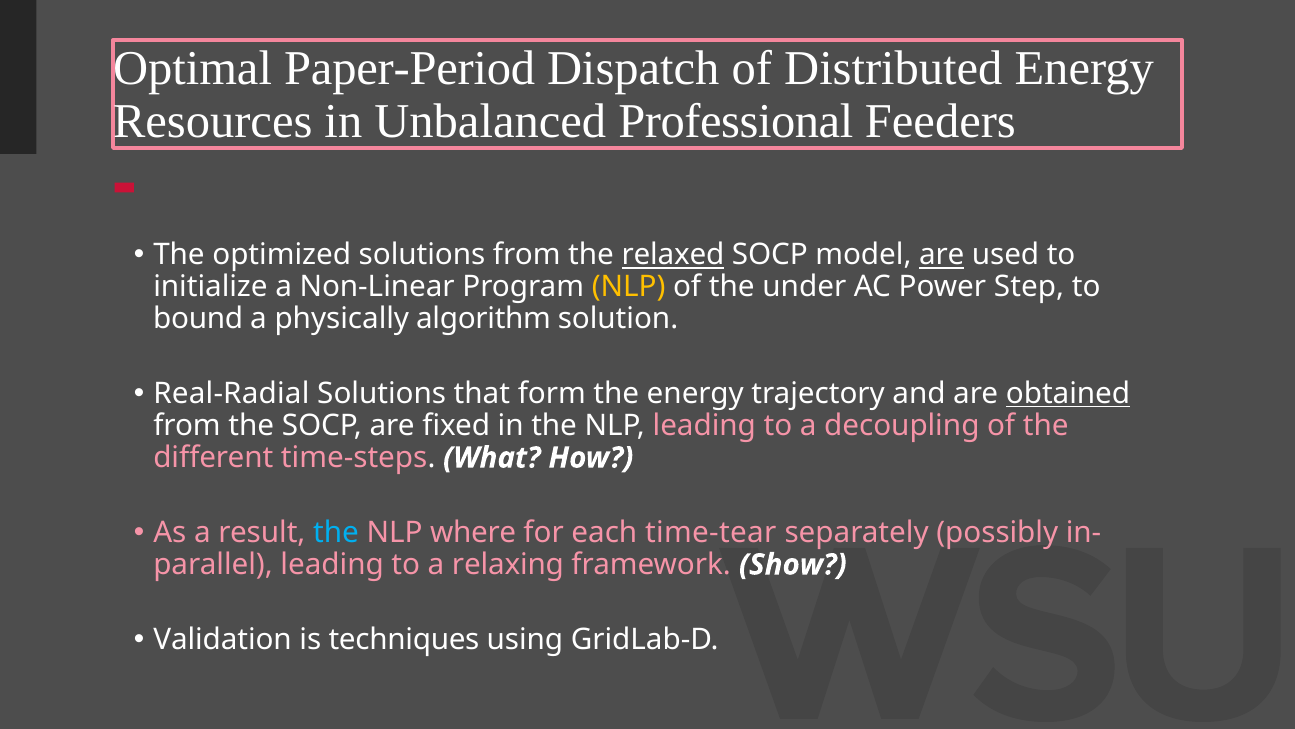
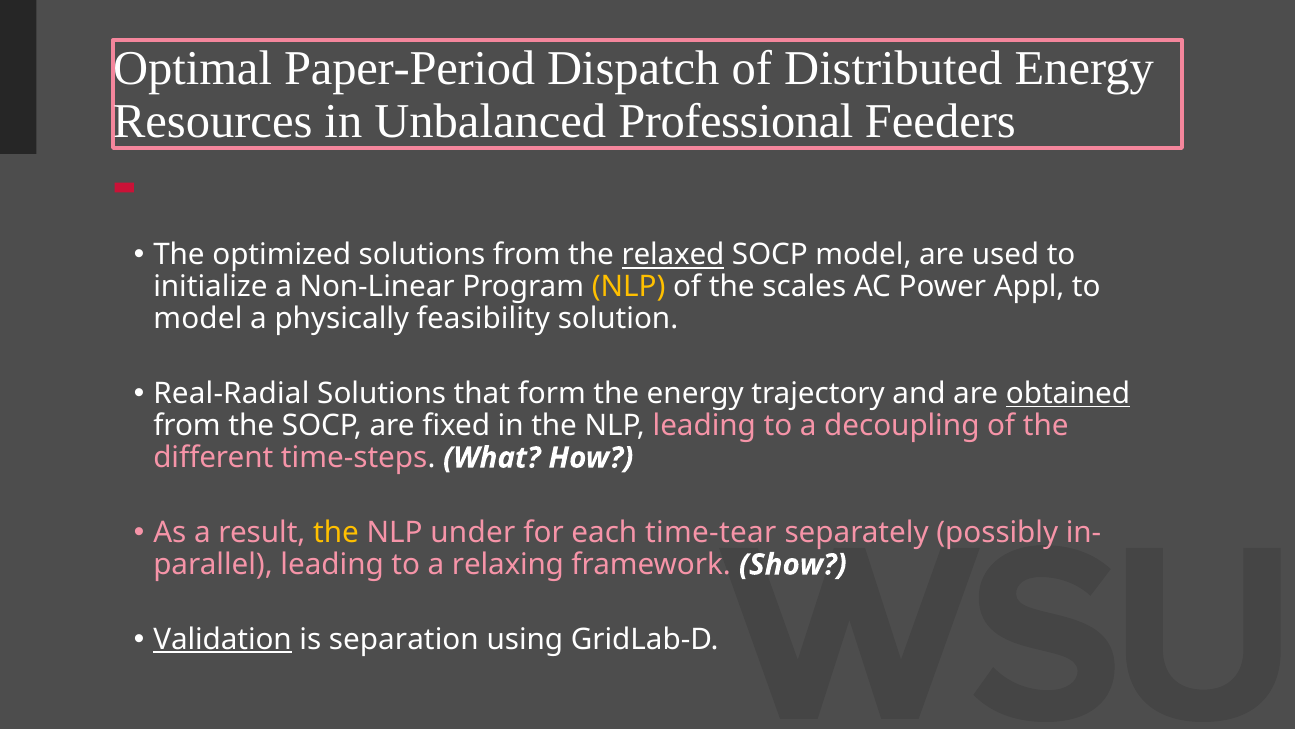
are underline: present -> none (942, 255)
under: under -> scales (804, 287)
Step: Step -> Appl (1029, 287)
bound: bound -> model (198, 319)
algorithm: algorithm -> feasibility (483, 319)
the colour: light blue -> yellow (336, 532)
where: where -> under (473, 532)
Validation underline: none -> present (223, 639)
techniques: techniques -> separation (404, 639)
